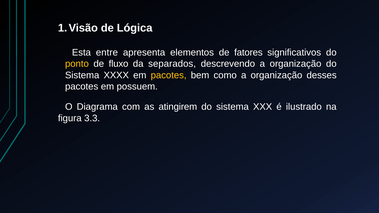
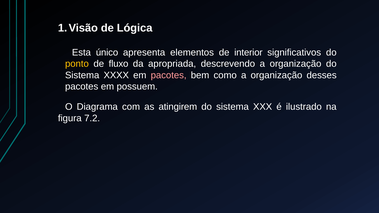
entre: entre -> único (107, 52)
fatores: fatores -> interior (248, 52)
separados: separados -> apropriada (172, 64)
pacotes colour: yellow -> pink (169, 75)
3.3: 3.3 -> 7.2 (92, 118)
